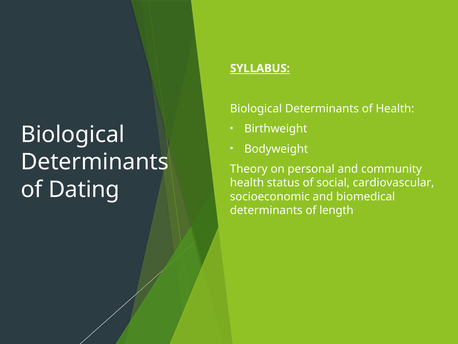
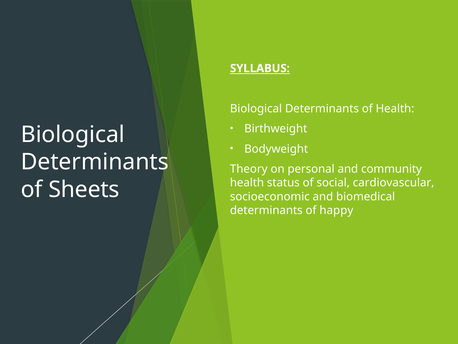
Dating: Dating -> Sheets (84, 189)
length: length -> happy (336, 210)
